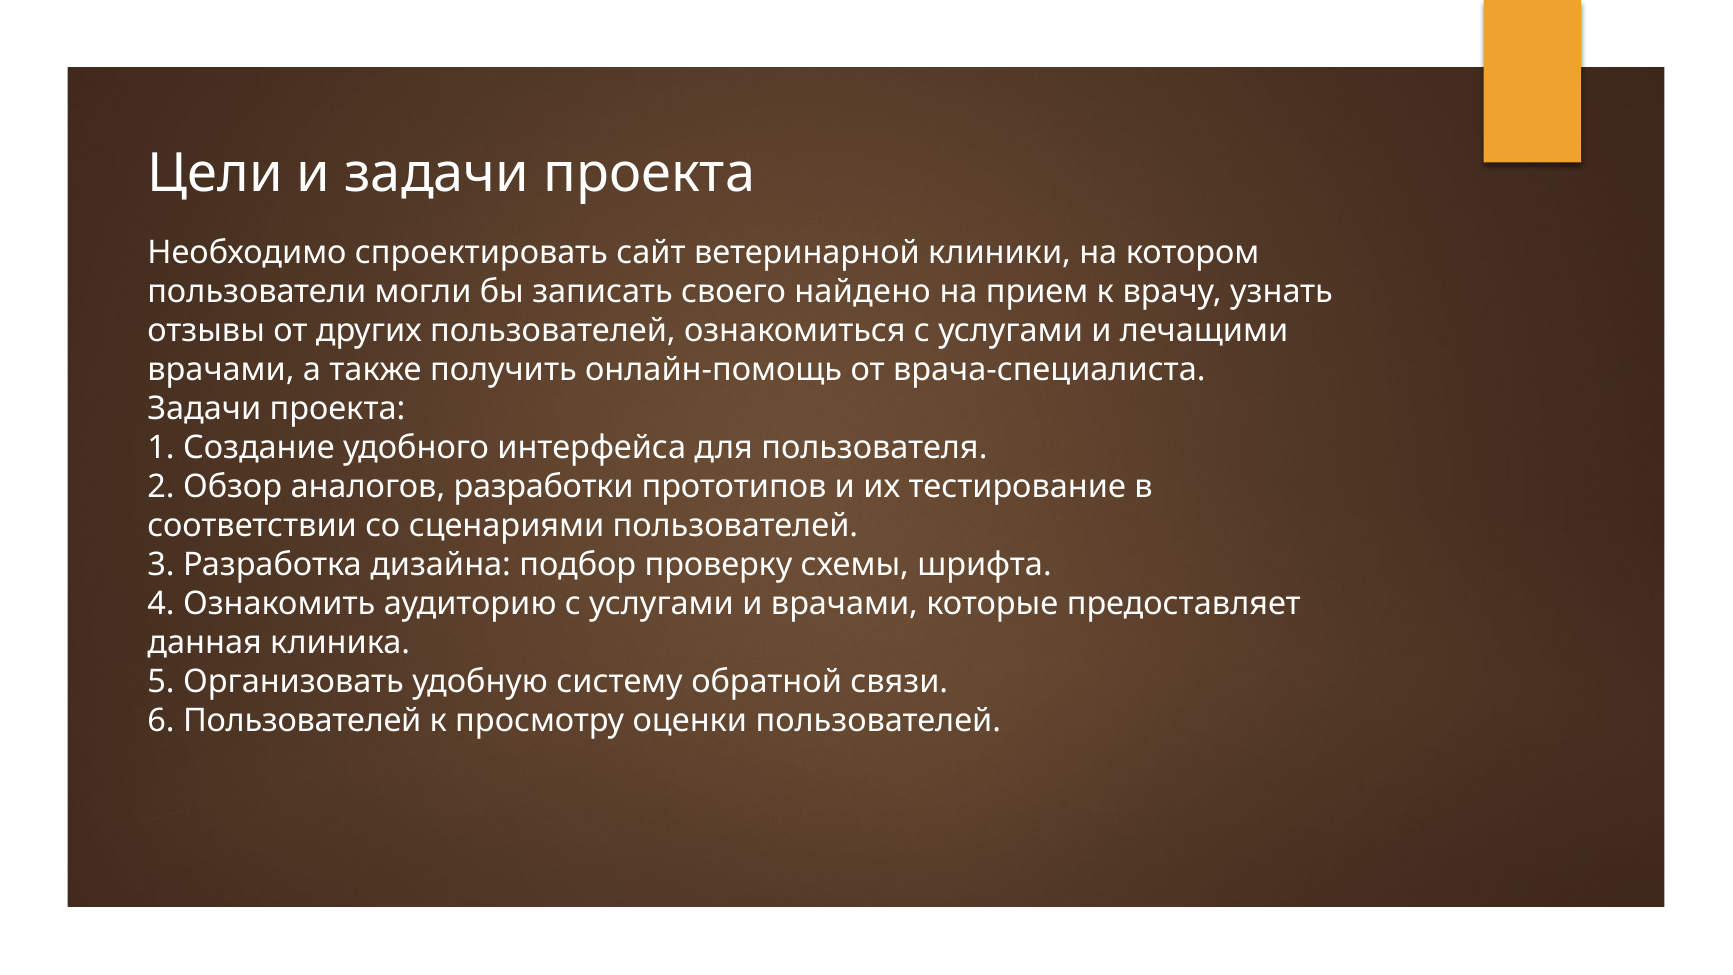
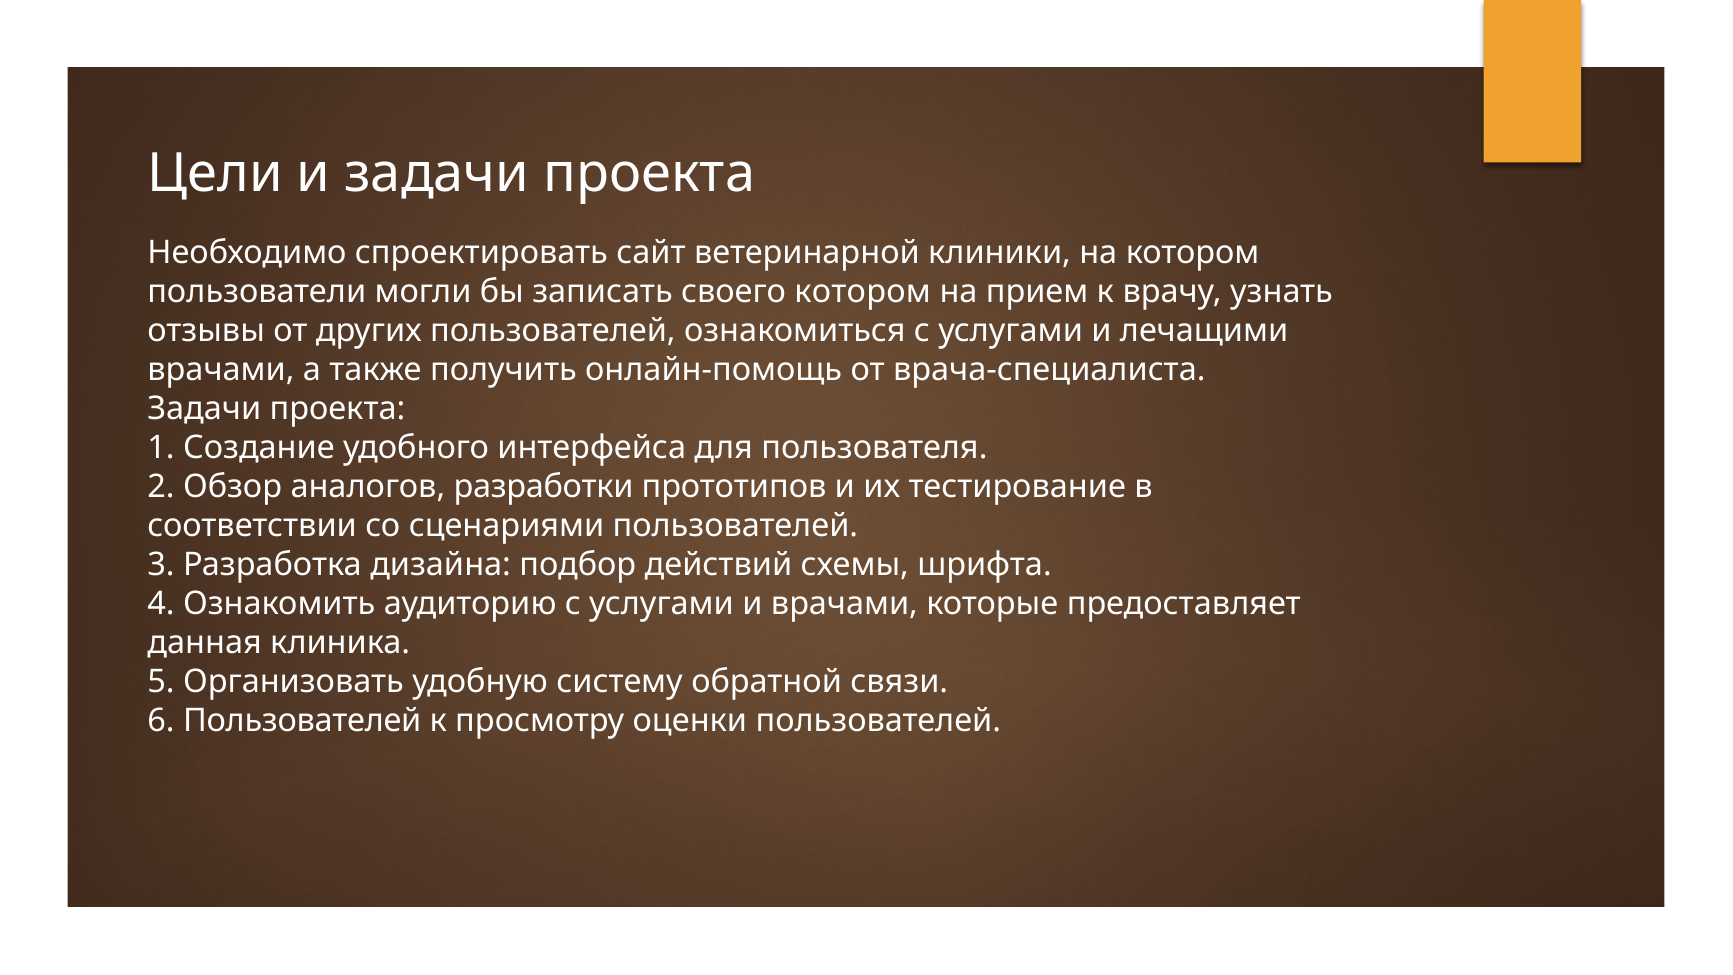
своего найдено: найдено -> котором (863, 292)
проверку: проверку -> действий (718, 565)
